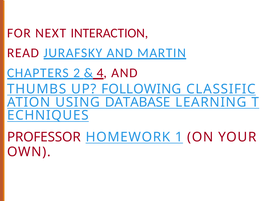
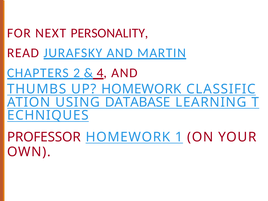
INTERACTION: INTERACTION -> PERSONALITY (109, 33)
UP FOLLOWING: FOLLOWING -> HOMEWORK (141, 89)
